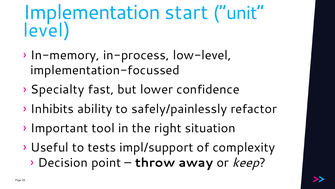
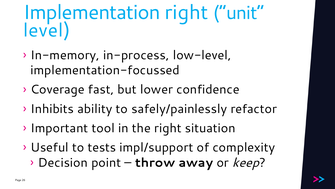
Implementation start: start -> right (186, 12)
Specialty: Specialty -> Coverage (57, 89)
